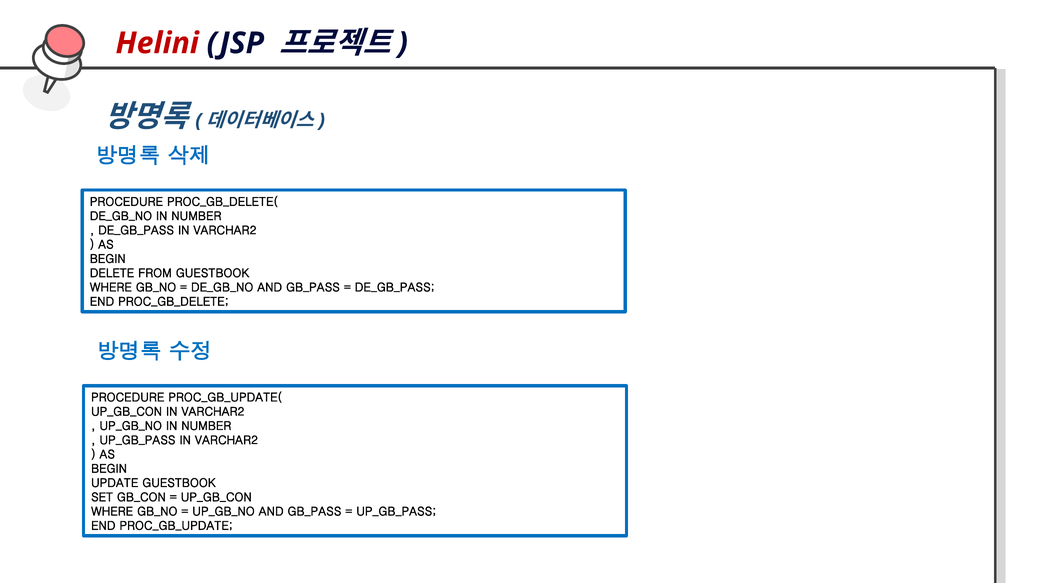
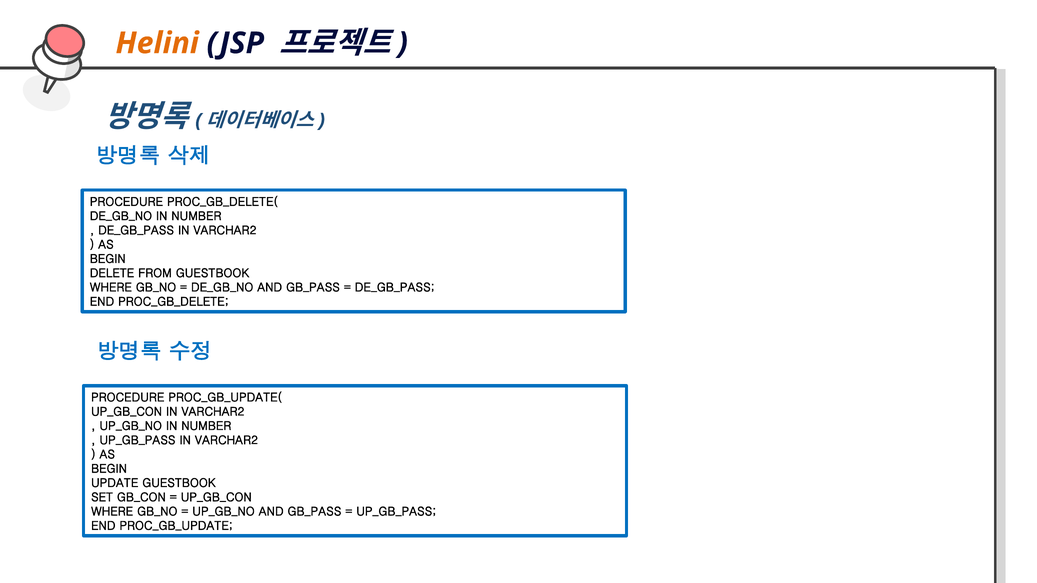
Helini colour: red -> orange (157, 43)
